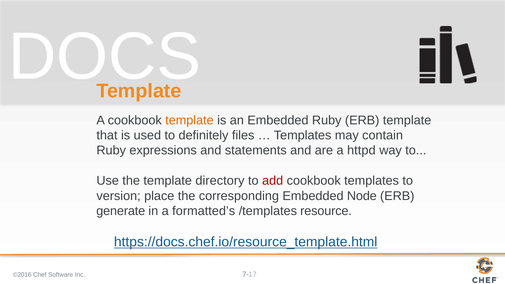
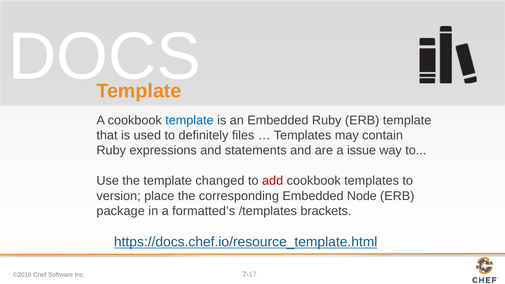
template colour: orange -> blue (189, 120)
httpd: httpd -> issue (361, 151)
directory: directory -> changed (220, 181)
generate: generate -> package (121, 211)
resource: resource -> brackets (326, 211)
